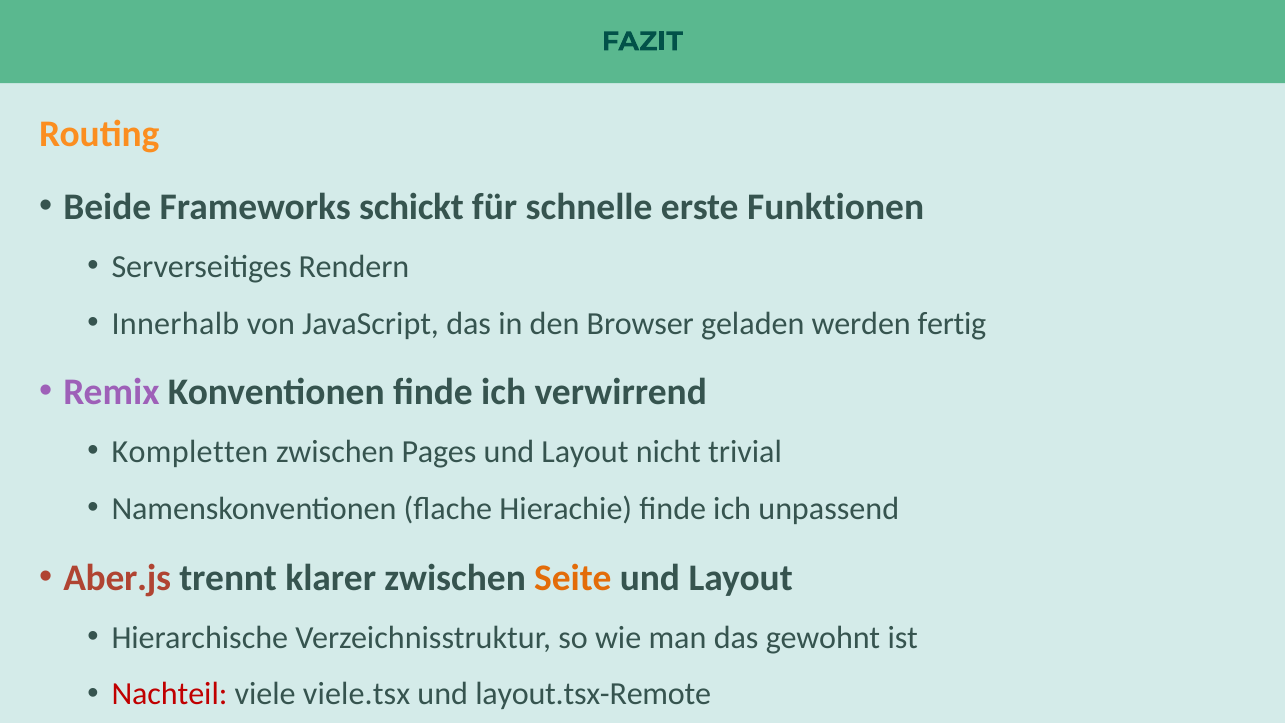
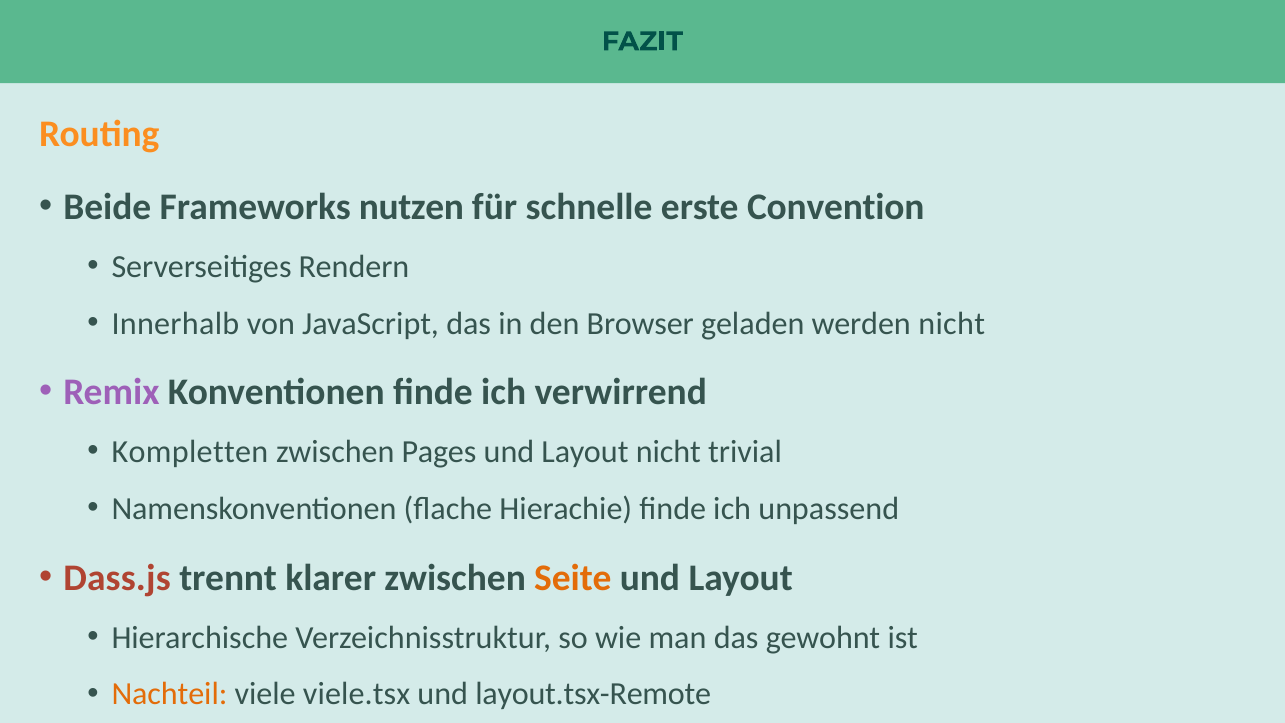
schickt: schickt -> nutzen (411, 207)
Funktionen: Funktionen -> Convention (836, 207)
werden fertig: fertig -> nicht (952, 323)
Aber.js: Aber.js -> Dass.js (117, 578)
Nachteil colour: red -> orange (169, 694)
